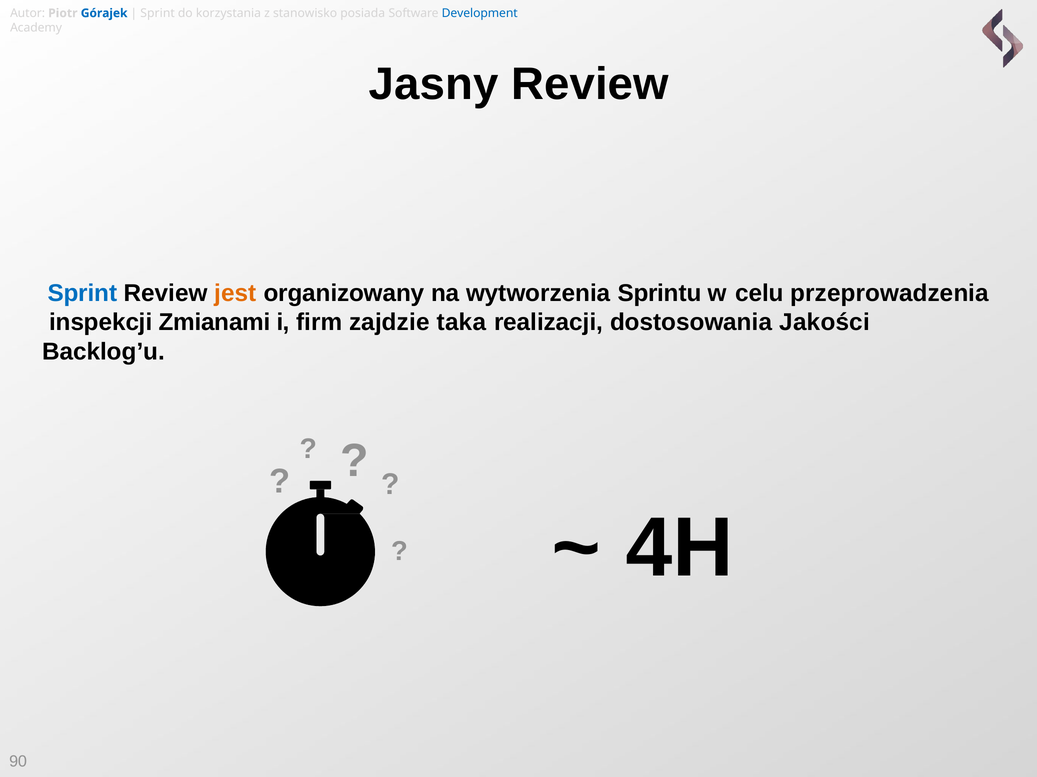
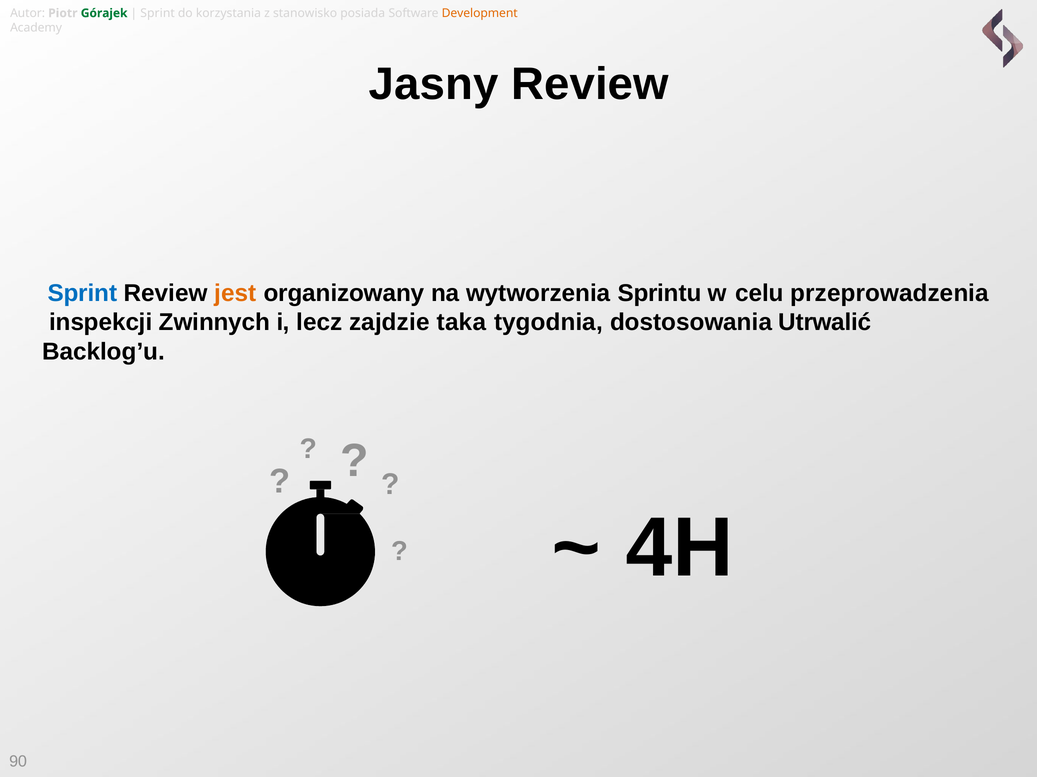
Górajek colour: blue -> green (104, 13)
Development colour: blue -> orange (480, 13)
Zmianami: Zmianami -> Zwinnych (215, 323)
firm: firm -> lecz (319, 323)
realizacji: realizacji -> tygodnia (548, 323)
Jakości: Jakości -> Utrwalić (825, 323)
